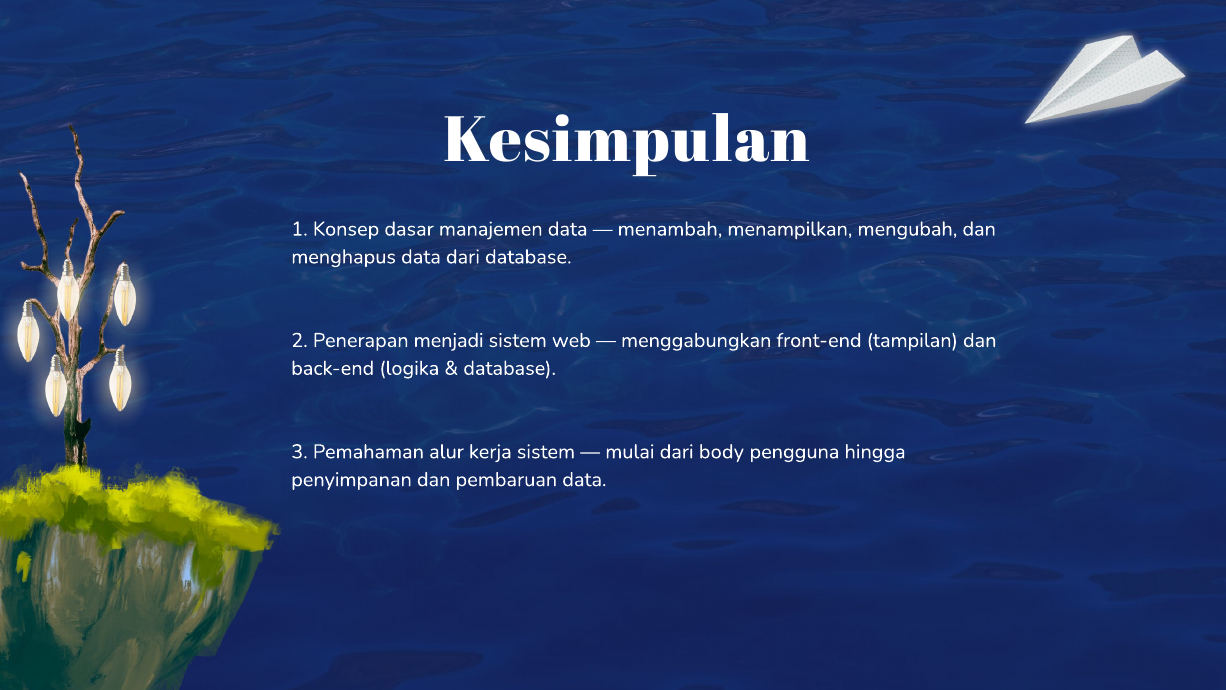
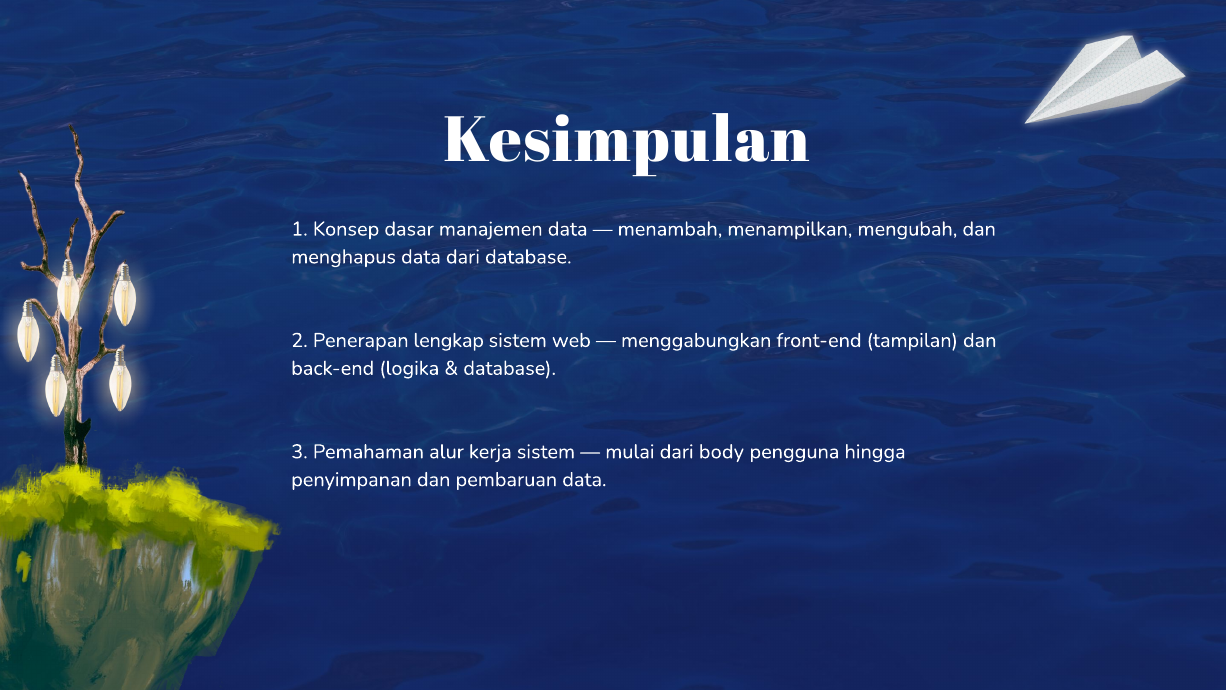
menjadi: menjadi -> lengkap (449, 340)
